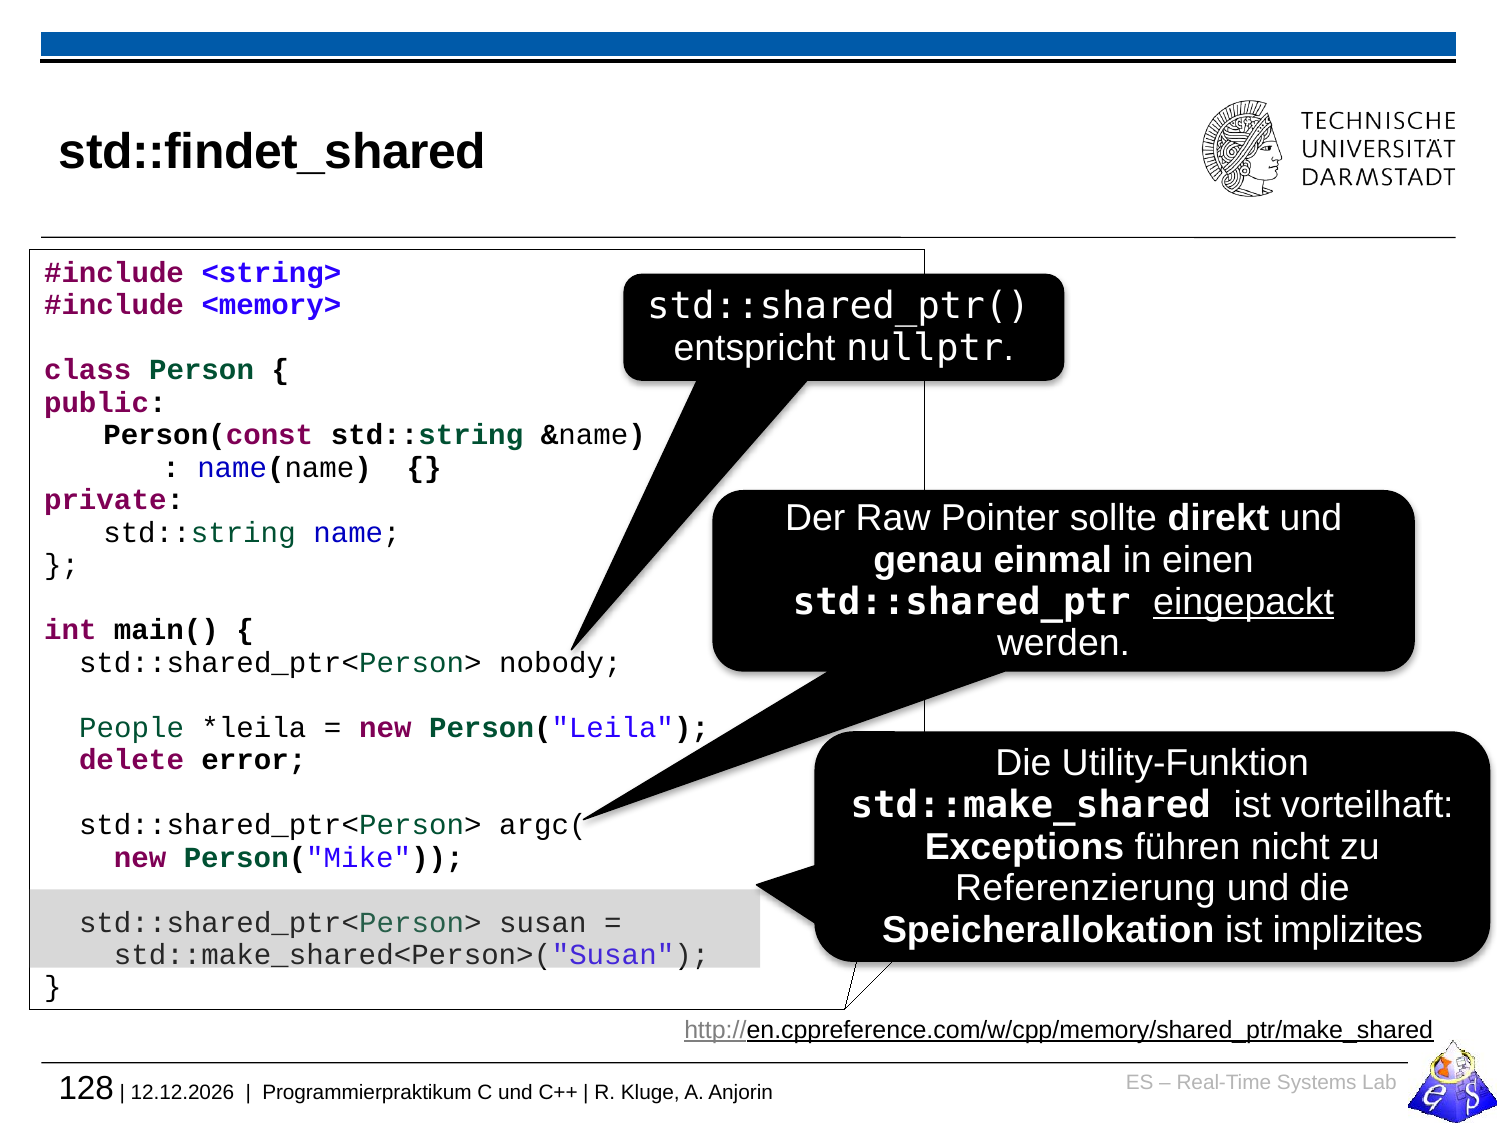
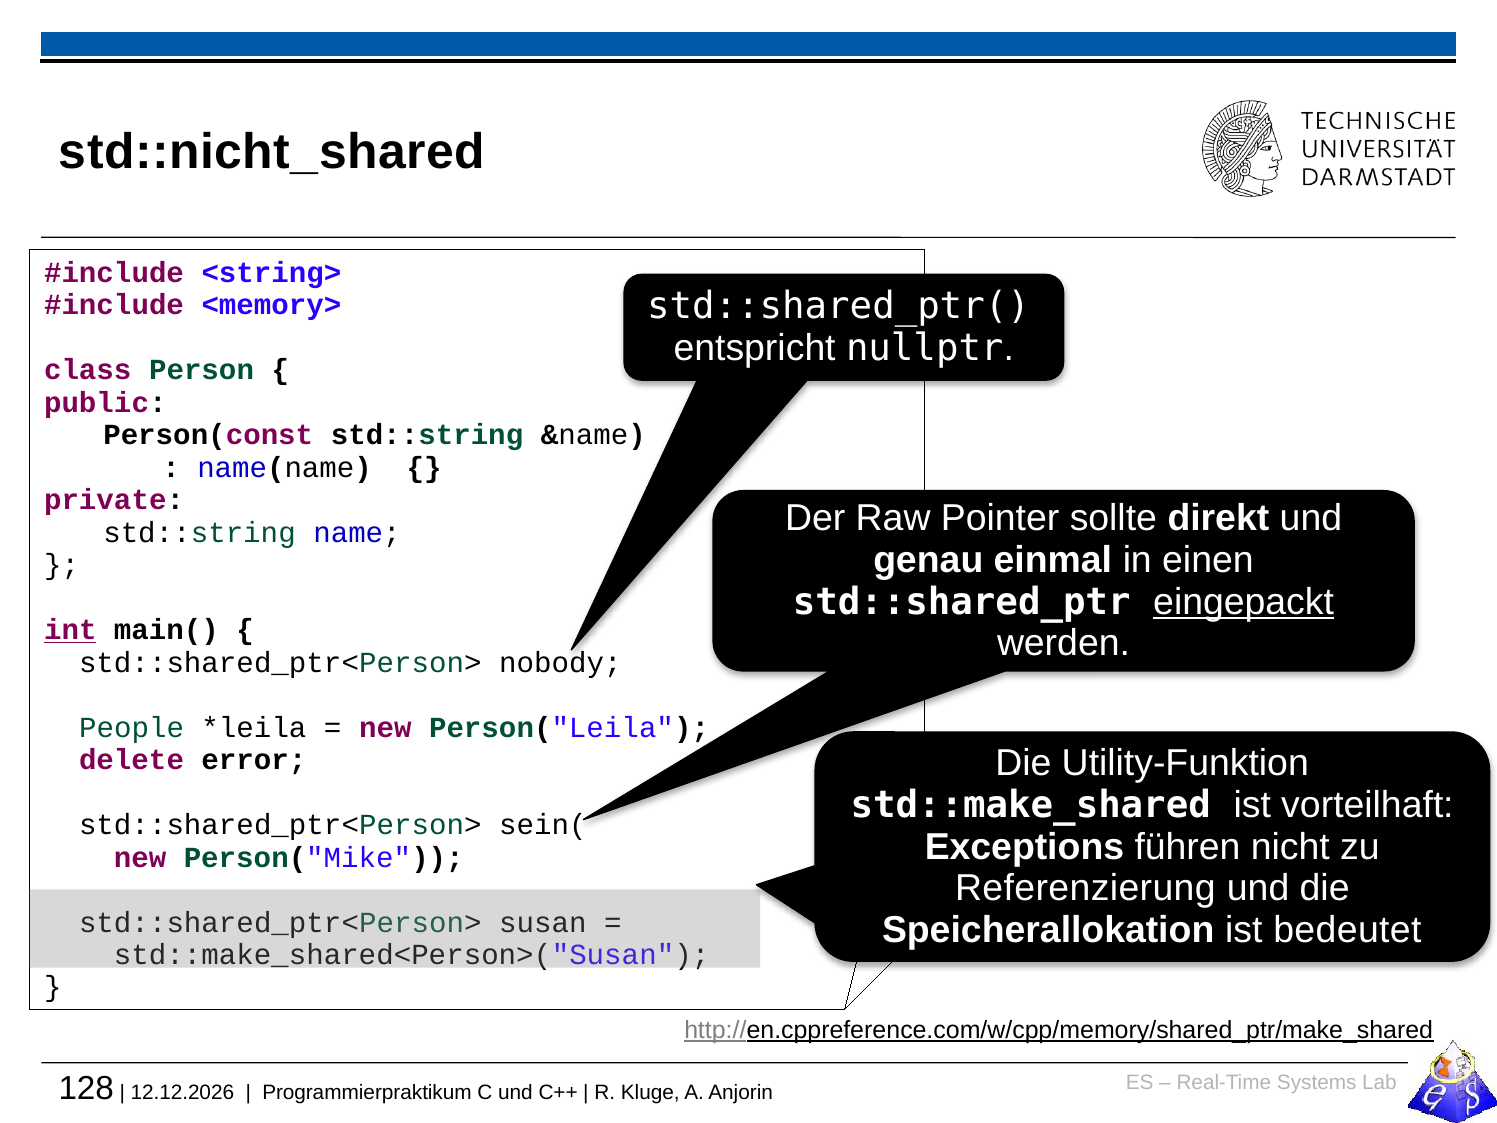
std::findet_shared: std::findet_shared -> std::nicht_shared (272, 152)
int underline: none -> present (70, 630)
argc(: argc( -> sein( (543, 825)
implizites: implizites -> bedeutet (1347, 930)
